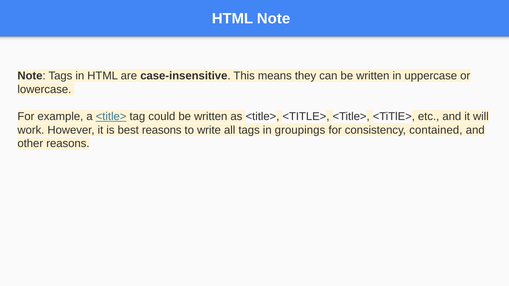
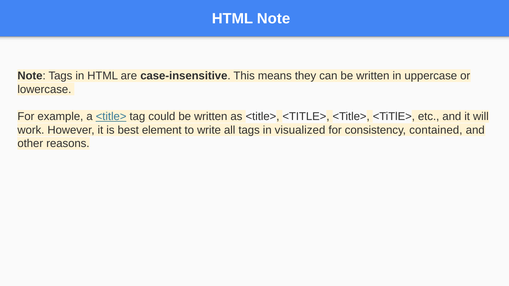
best reasons: reasons -> element (162, 130)
groupings: groupings -> visualized (300, 130)
